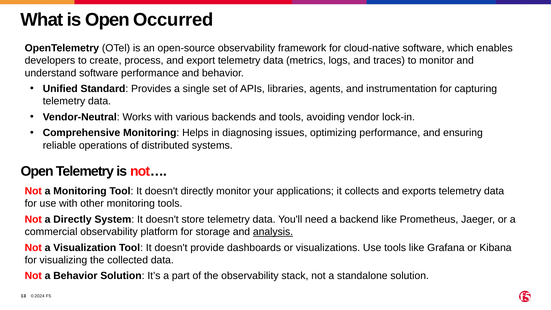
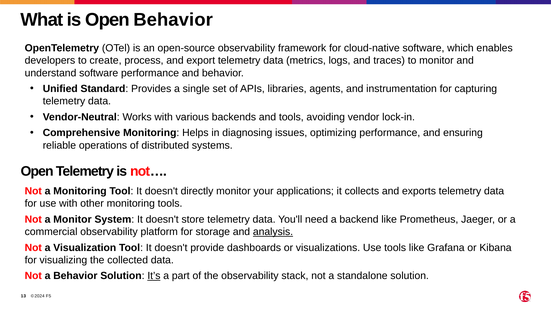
Open Occurred: Occurred -> Behavior (173, 20)
a Directly: Directly -> Monitor (72, 219)
It’s underline: none -> present (154, 276)
